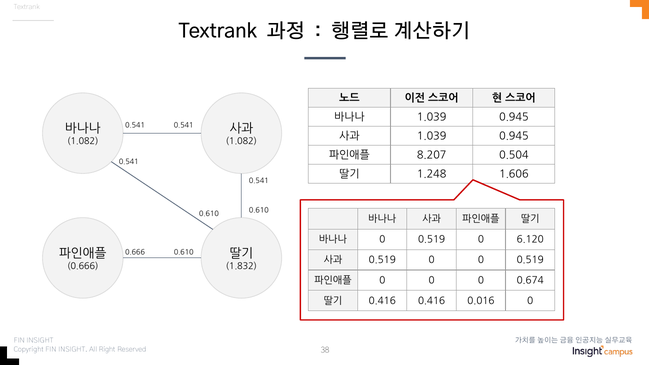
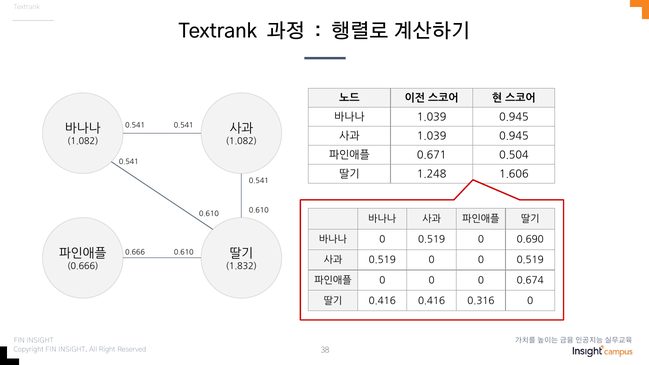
8.207: 8.207 -> 0.671 (432, 155)
6.120: 6.120 -> 0.690 (530, 240)
0.016: 0.016 -> 0.316 (481, 301)
